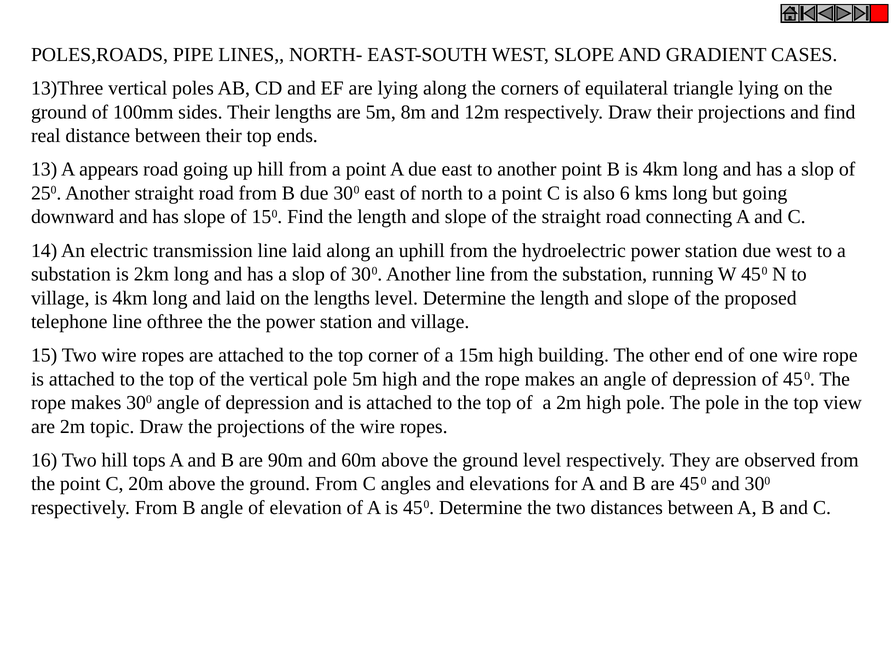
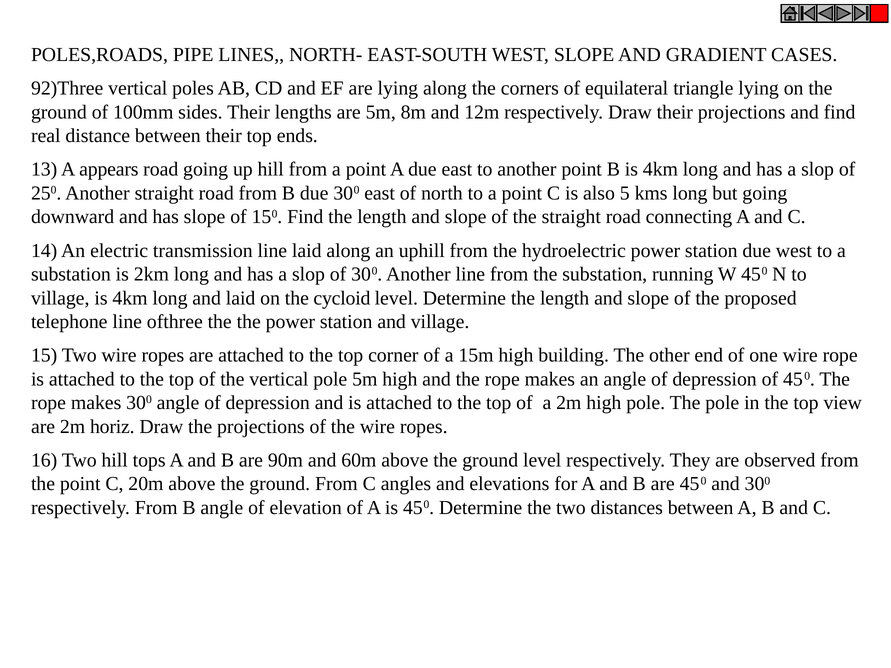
13)Three: 13)Three -> 92)Three (67, 88)
6: 6 -> 5 (625, 193)
the lengths: lengths -> cycloid (342, 298)
topic: topic -> horiz (112, 427)
